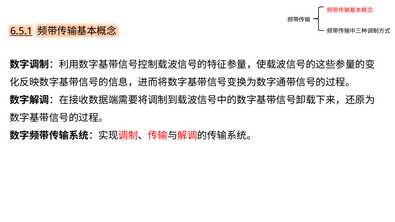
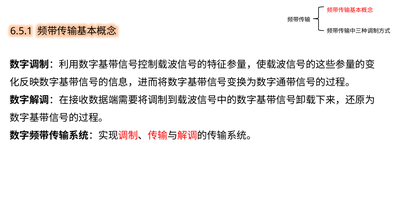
6.5.1 underline: present -> none (21, 31)
